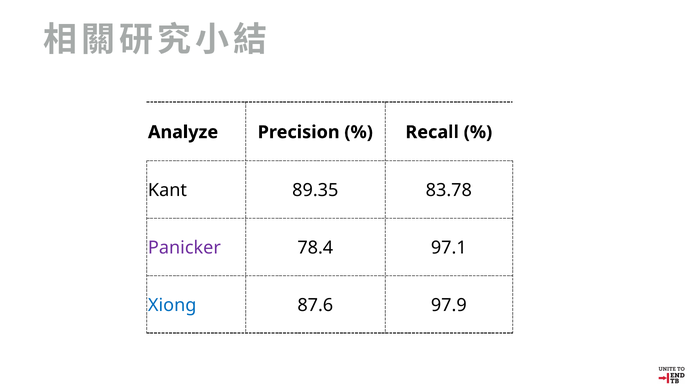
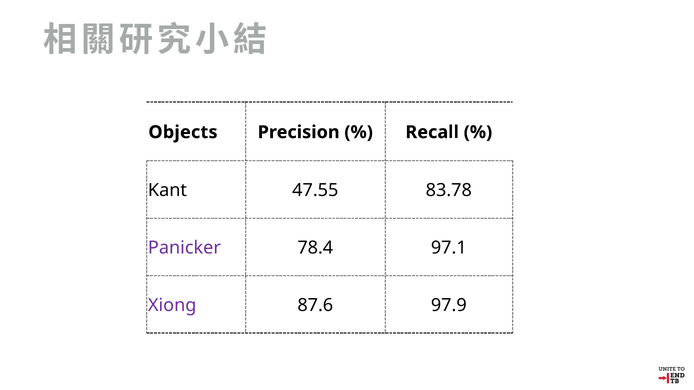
Analyze: Analyze -> Objects (183, 132)
89.35: 89.35 -> 47.55 (315, 190)
Xiong colour: blue -> purple (172, 306)
